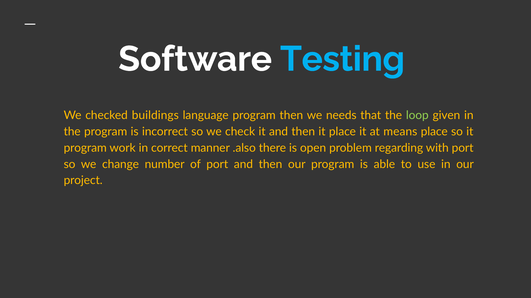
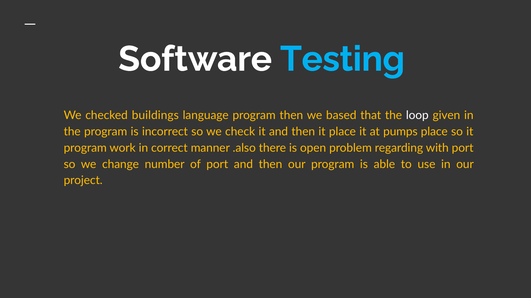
needs: needs -> based (341, 116)
loop colour: light green -> white (417, 116)
means: means -> pumps (400, 132)
